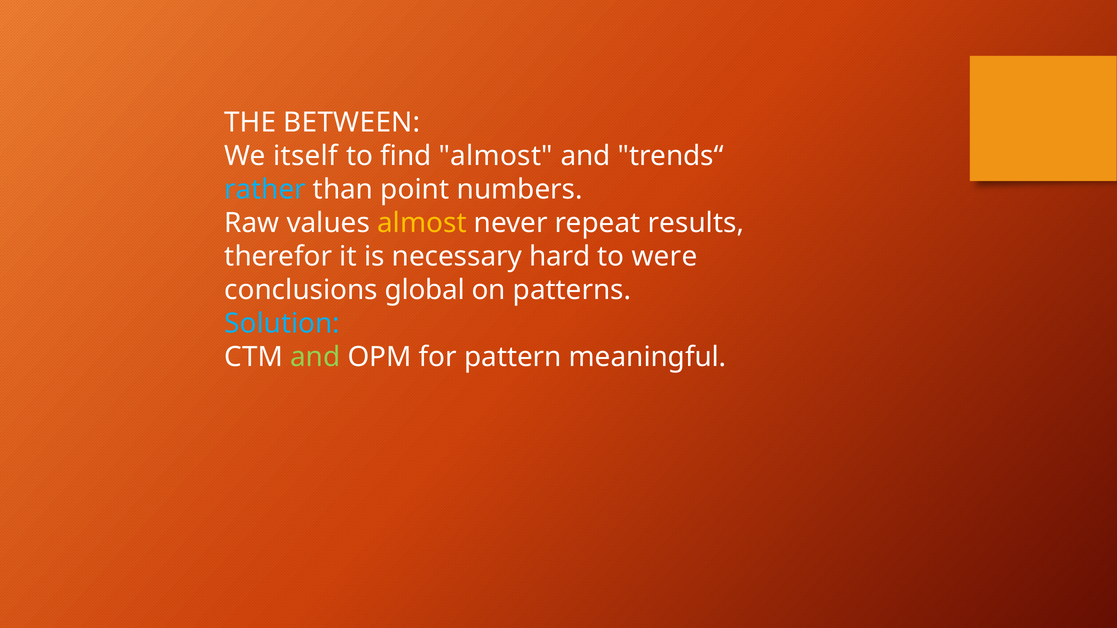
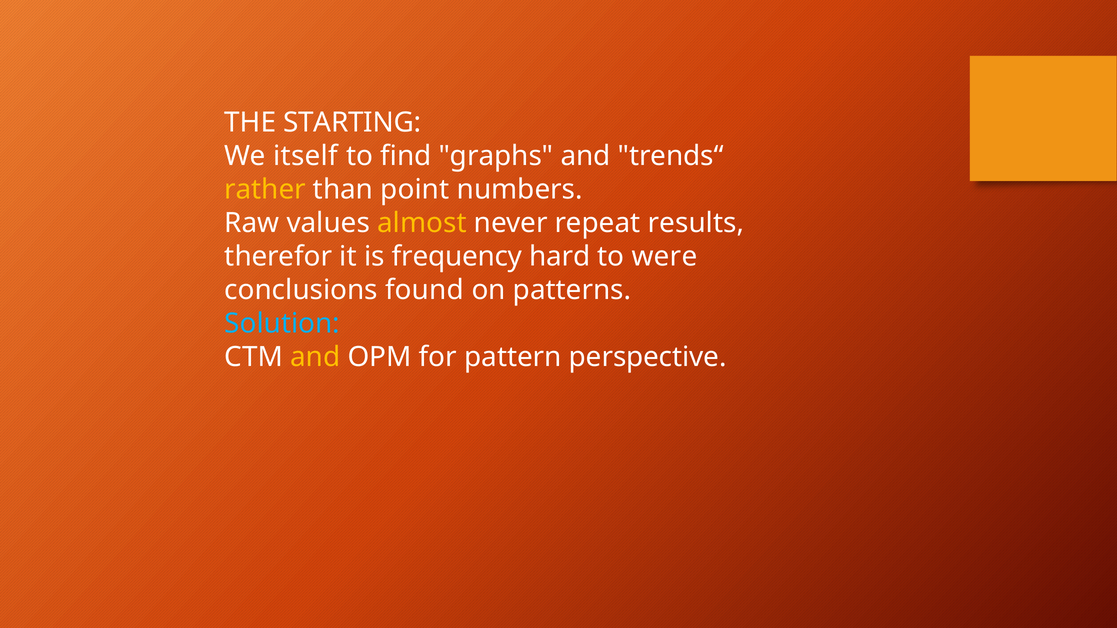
BETWEEN: BETWEEN -> STARTING (352, 122)
find almost: almost -> graphs (496, 156)
rather colour: light blue -> yellow (265, 189)
necessary: necessary -> frequency (457, 257)
global: global -> found (425, 290)
and colour: light green -> yellow (315, 357)
meaningful: meaningful -> perspective (648, 357)
